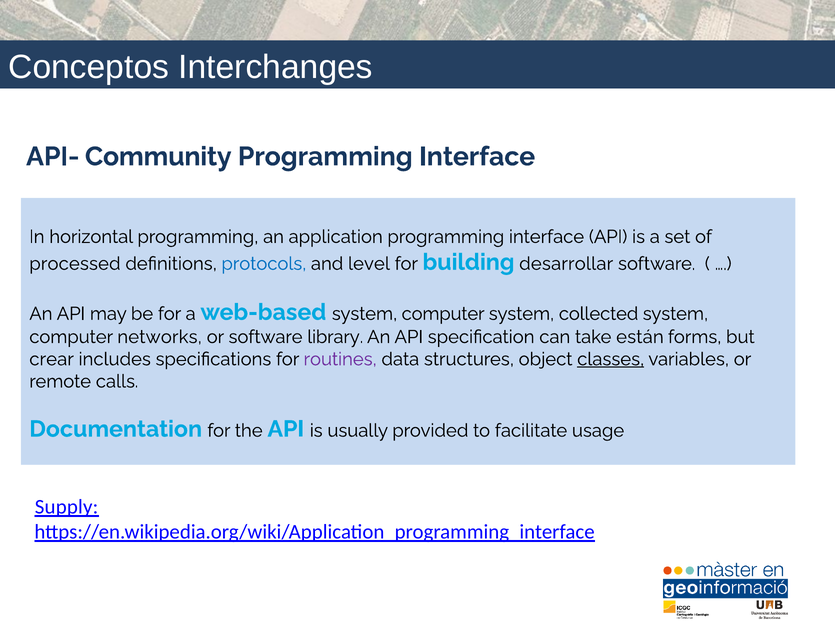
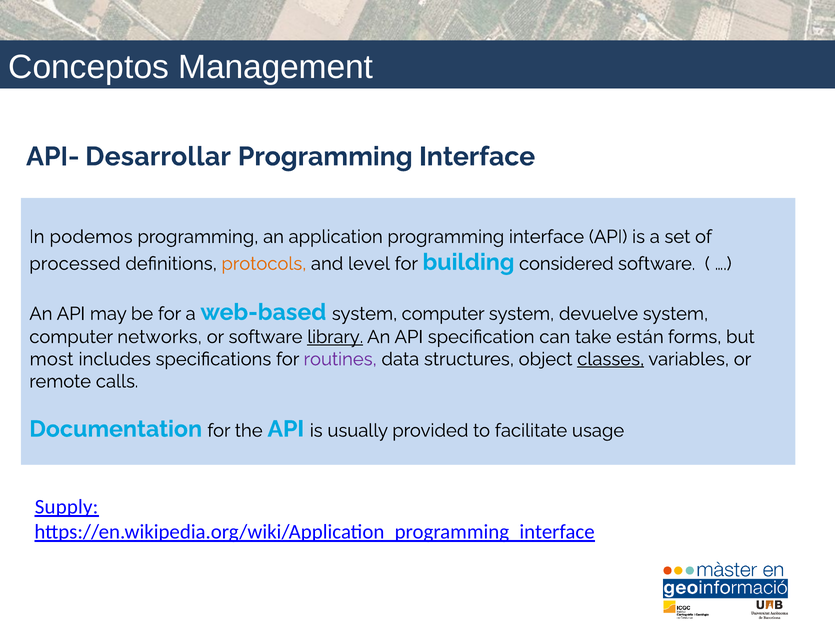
Interchanges: Interchanges -> Management (276, 67)
Community: Community -> Desarrollar (158, 157)
horizontal: horizontal -> podemos (91, 237)
protocols colour: blue -> orange (264, 264)
desarrollar: desarrollar -> considered (566, 264)
collected: collected -> devuelve (599, 314)
library underline: none -> present (335, 337)
crear: crear -> most (52, 359)
